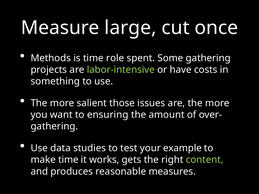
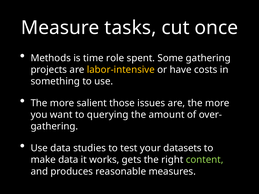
large: large -> tasks (130, 28)
labor-intensive colour: light green -> yellow (121, 70)
ensuring: ensuring -> querying (108, 115)
example: example -> datasets (182, 148)
make time: time -> data (68, 160)
